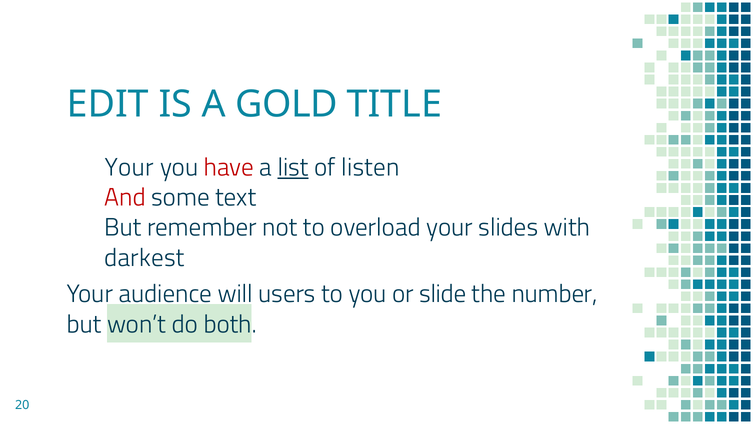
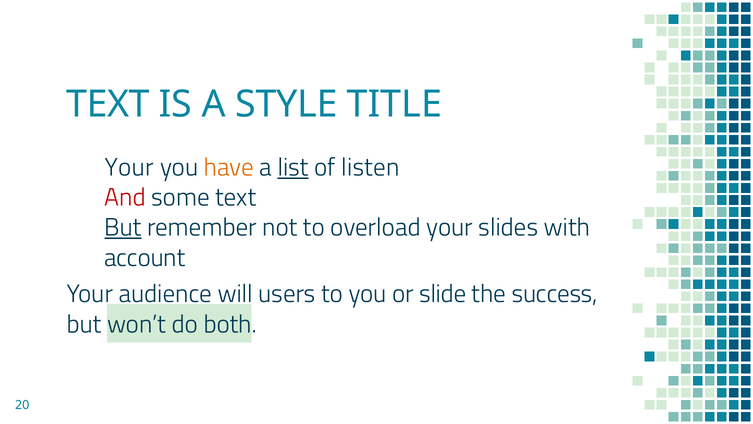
EDIT: EDIT -> TEXT (108, 104)
GOLD: GOLD -> STYLE (286, 104)
have colour: red -> orange (229, 167)
But underline: none -> present (123, 227)
darkest: darkest -> account (145, 257)
number: number -> success (555, 294)
